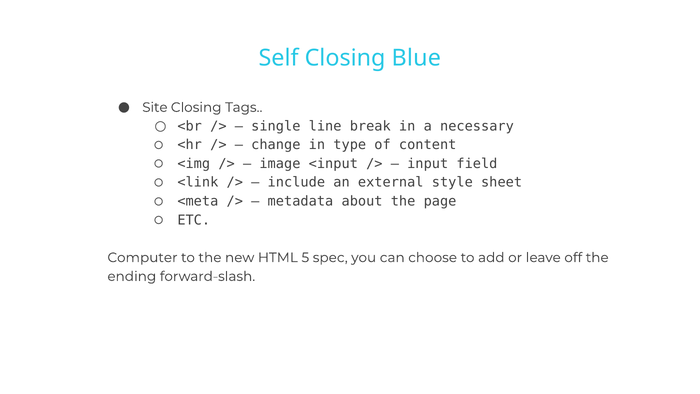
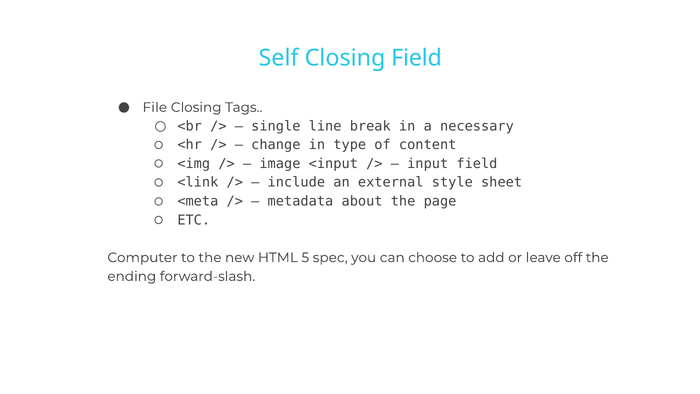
Closing Blue: Blue -> Field (417, 58)
Site: Site -> File (155, 107)
